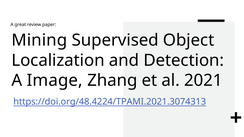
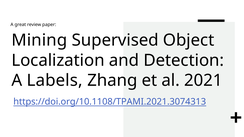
Image: Image -> Labels (55, 81)
https://doi.org/48.4224/TPAMI.2021.3074313: https://doi.org/48.4224/TPAMI.2021.3074313 -> https://doi.org/10.1108/TPAMI.2021.3074313 (110, 102)
